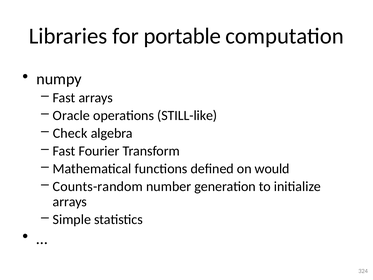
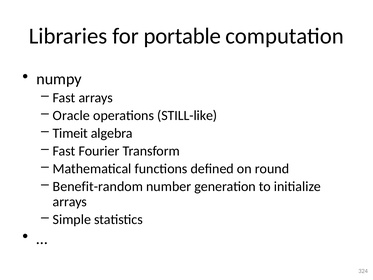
Check: Check -> Timeit (70, 133)
would: would -> round (272, 169)
Counts-random: Counts-random -> Benefit-random (98, 186)
